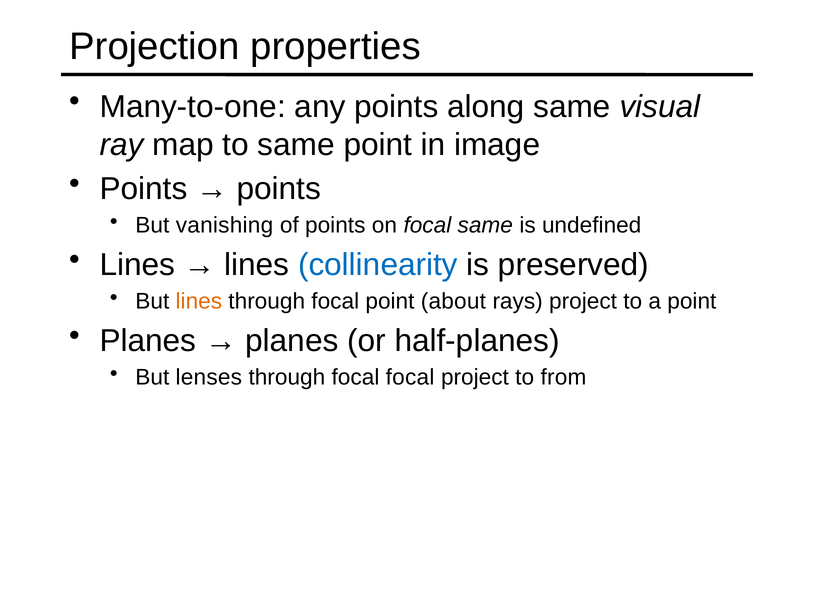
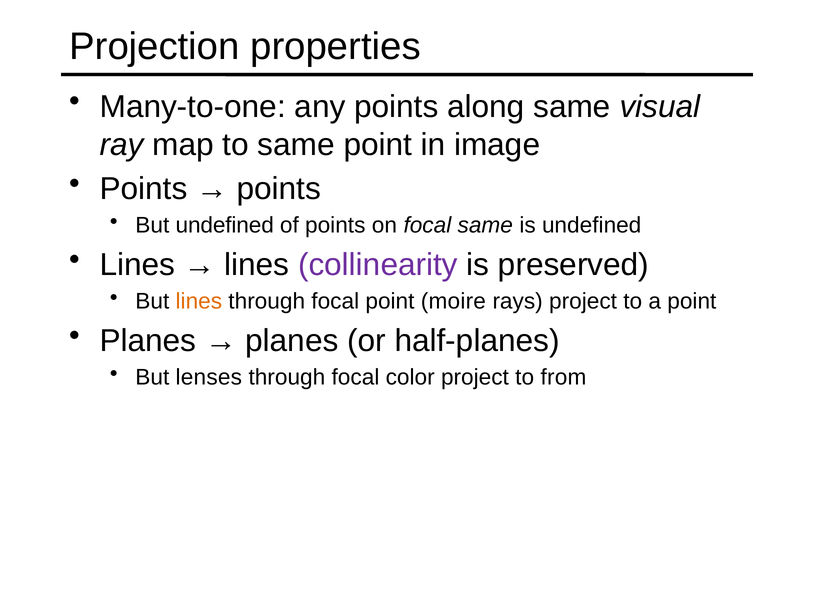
But vanishing: vanishing -> undefined (225, 226)
collinearity colour: blue -> purple (378, 265)
about: about -> moire (453, 302)
focal focal: focal -> color (410, 378)
